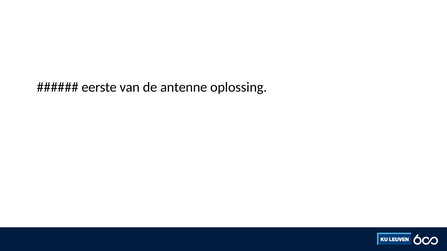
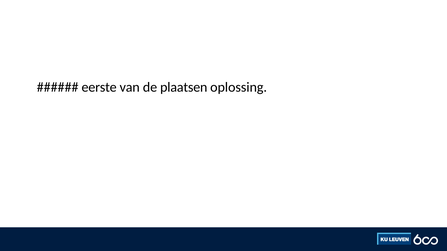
antenne: antenne -> plaatsen (184, 87)
